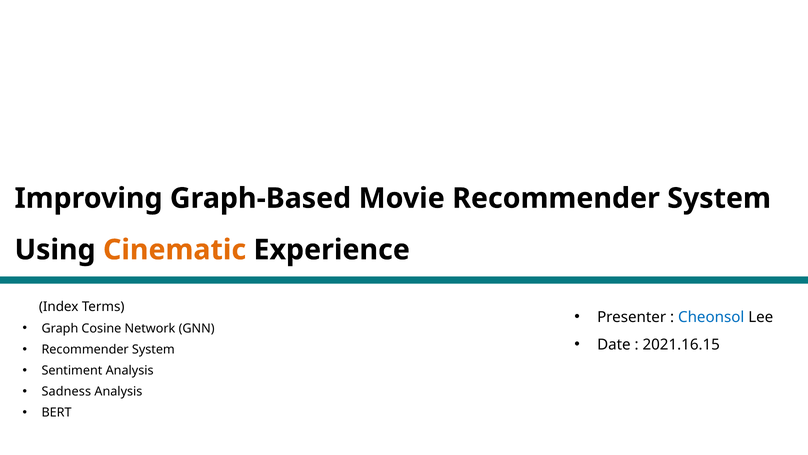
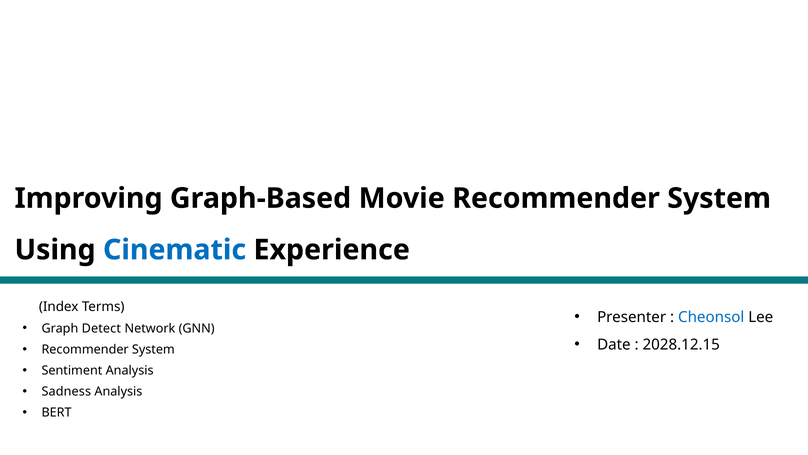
Cinematic colour: orange -> blue (175, 250)
Cosine: Cosine -> Detect (101, 328)
2021.16.15: 2021.16.15 -> 2028.12.15 (681, 344)
